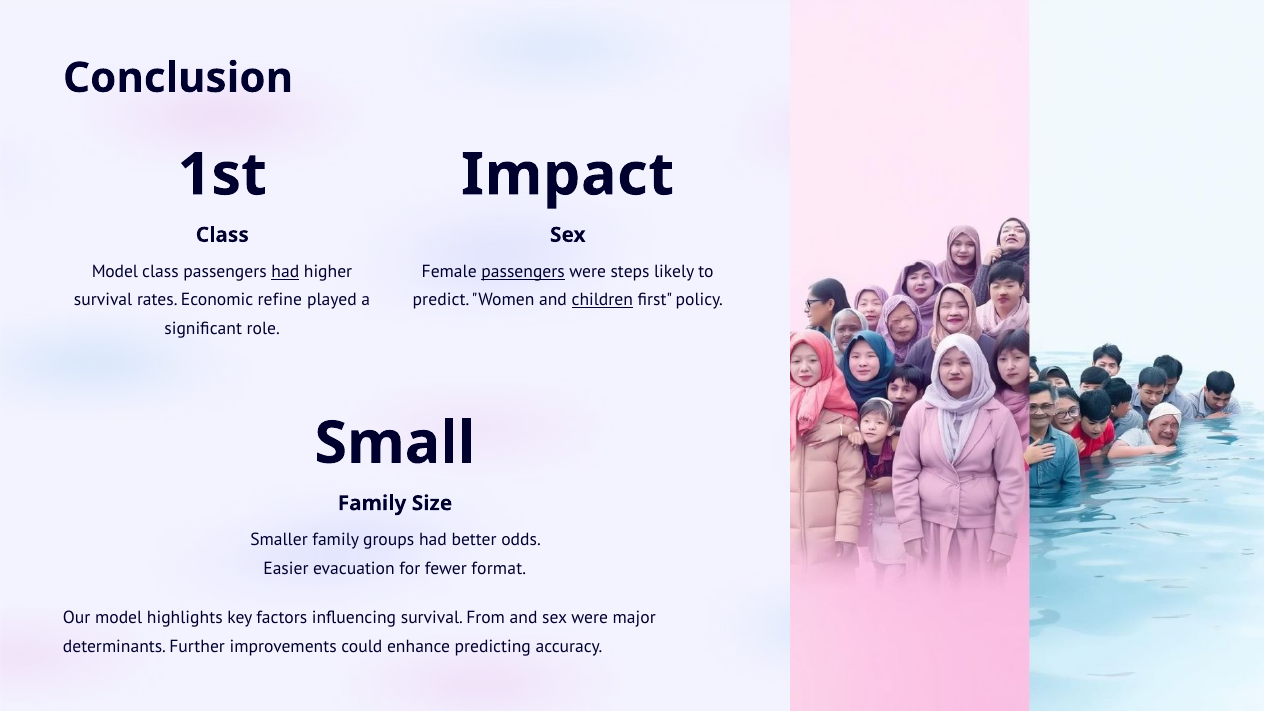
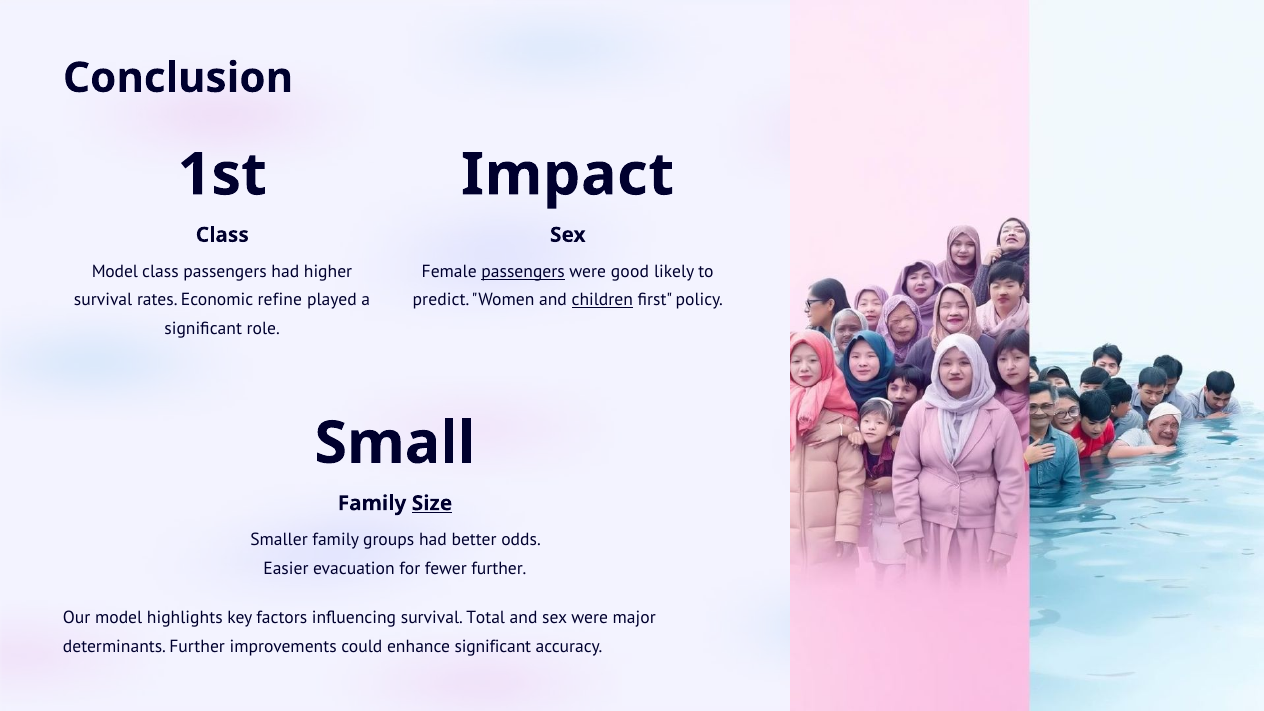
had underline: present -> none (285, 272)
steps: steps -> good (630, 272)
Size underline: none -> present (432, 503)
fewer format: format -> further (499, 568)
From: From -> Total (486, 618)
enhance predicting: predicting -> significant (493, 646)
